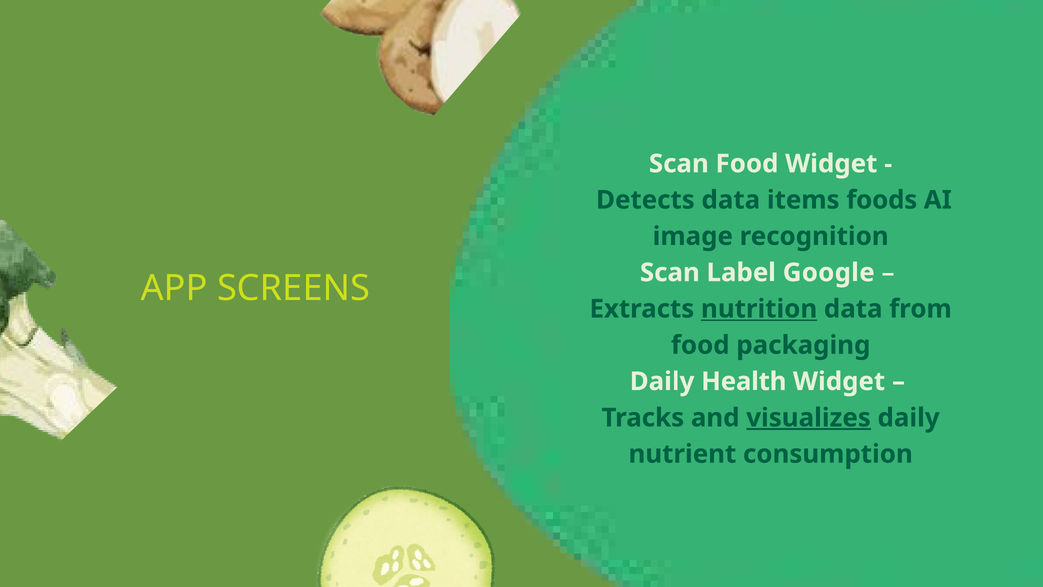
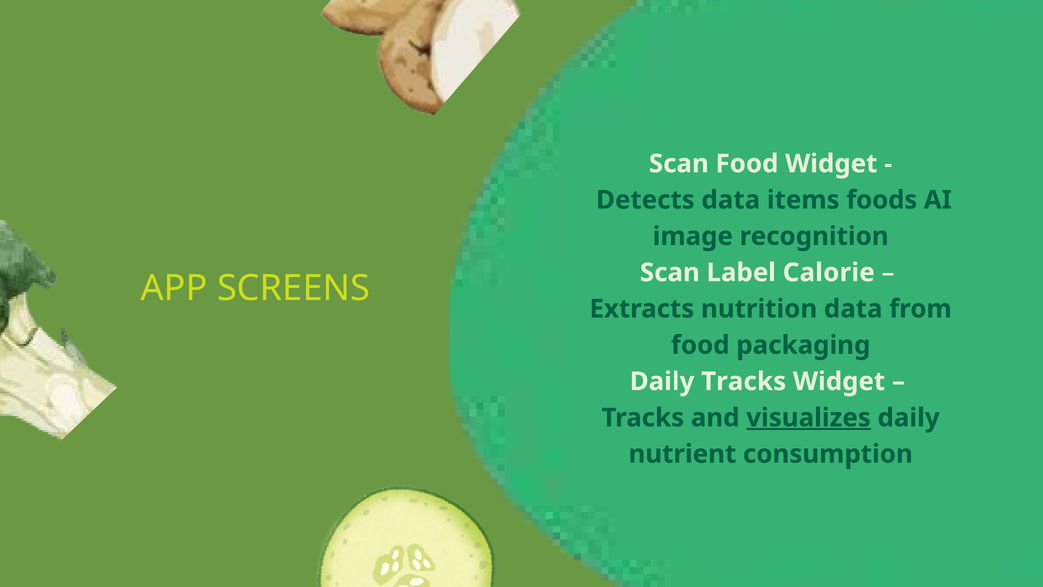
Google: Google -> Calorie (829, 272)
nutrition underline: present -> none (759, 309)
Daily Health: Health -> Tracks (744, 381)
